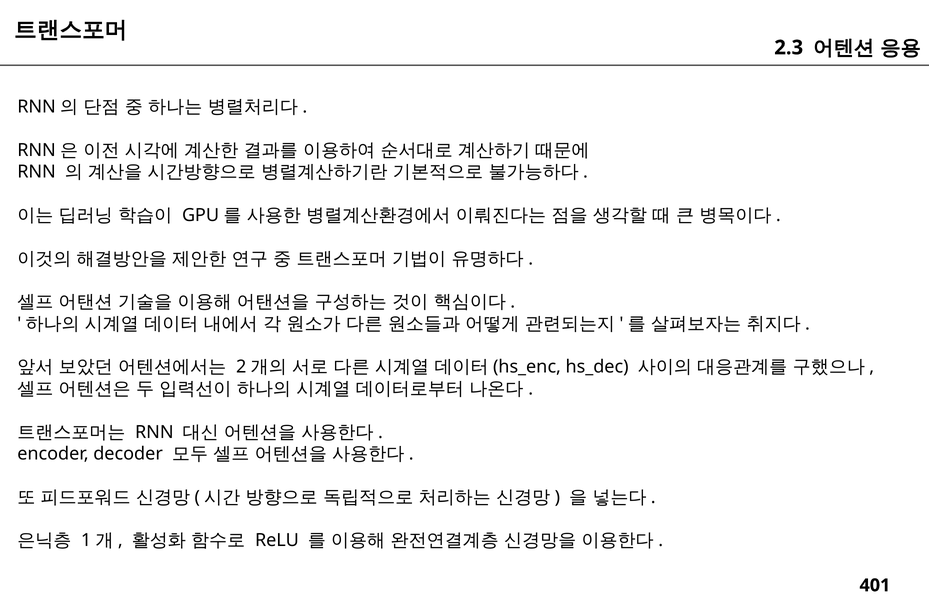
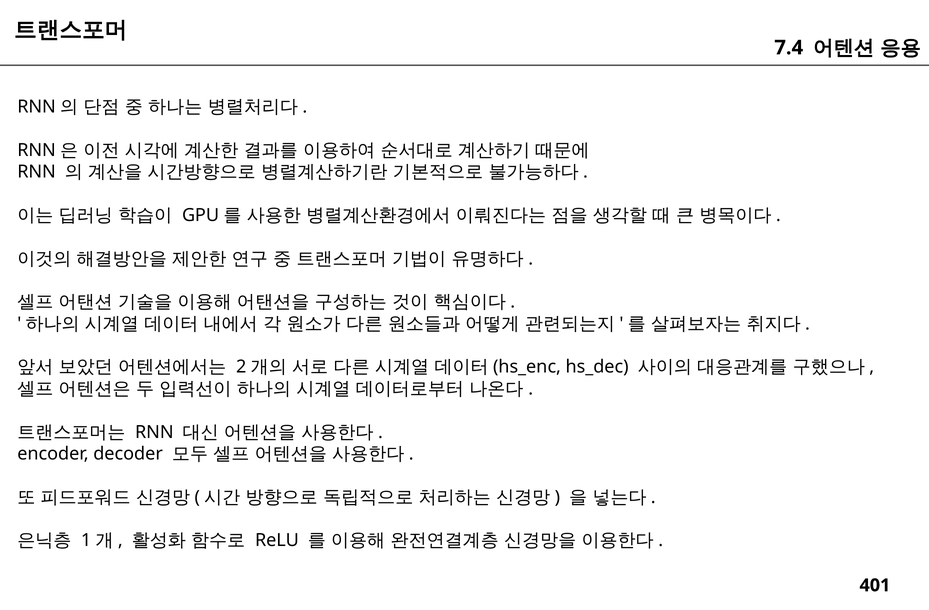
2.3: 2.3 -> 7.4 (789, 48)
